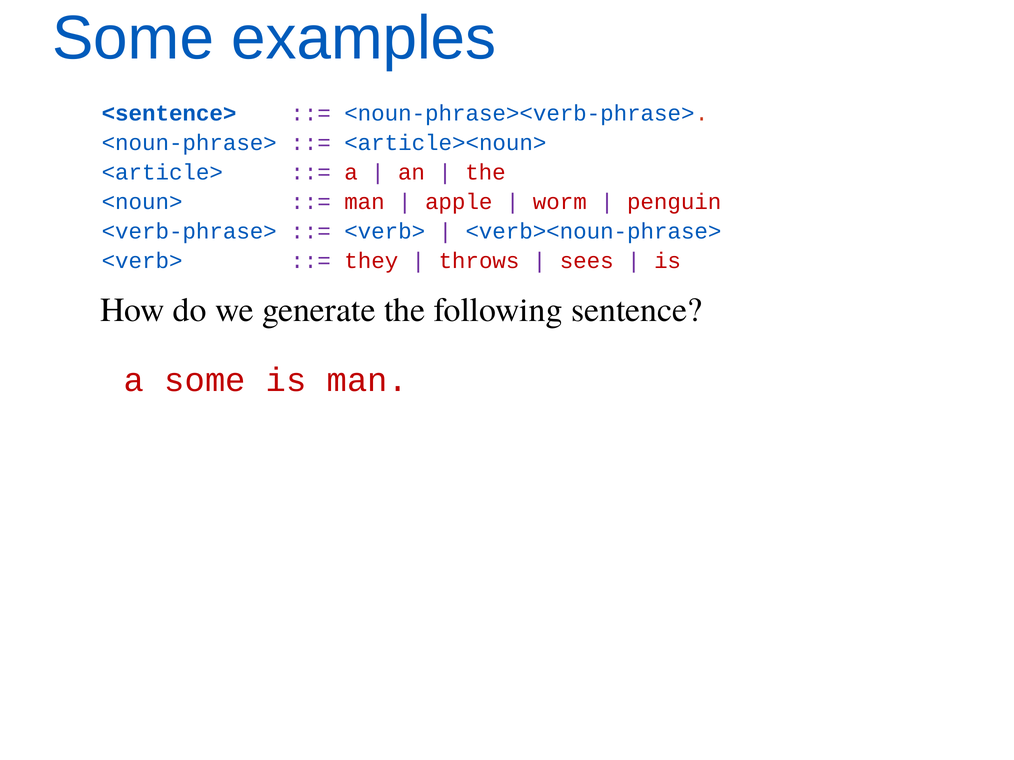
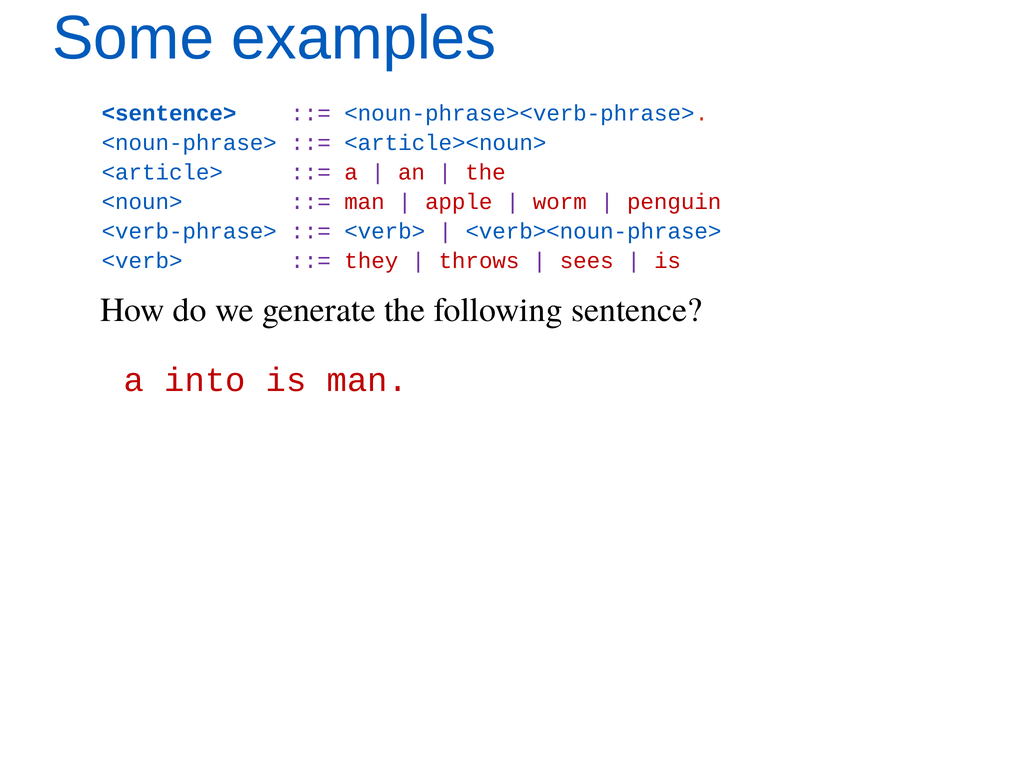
a some: some -> into (205, 380)
